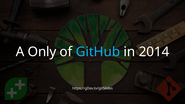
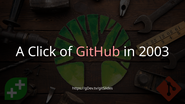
Only: Only -> Click (42, 52)
GitHub colour: light blue -> pink (98, 52)
2014: 2014 -> 2003 (154, 52)
